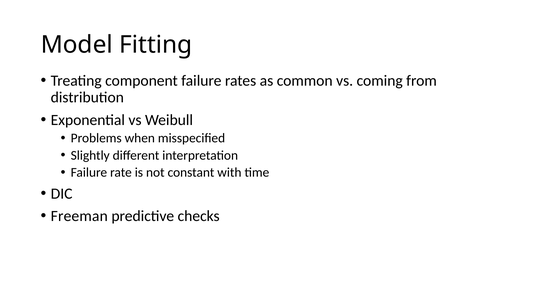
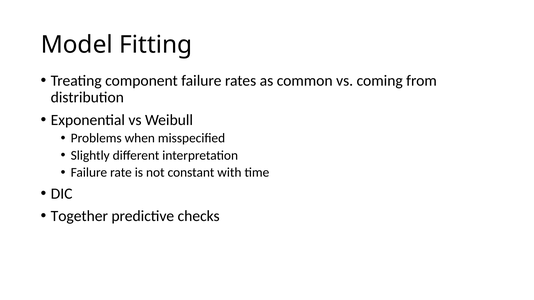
Freeman: Freeman -> Together (79, 216)
